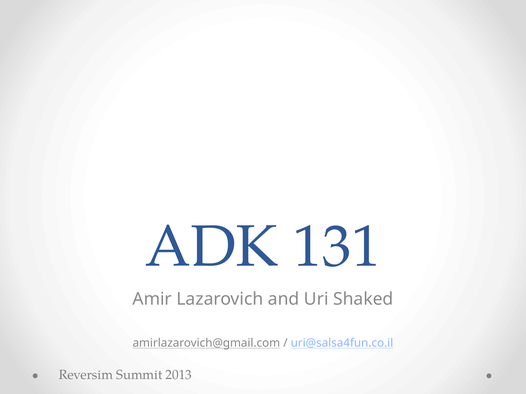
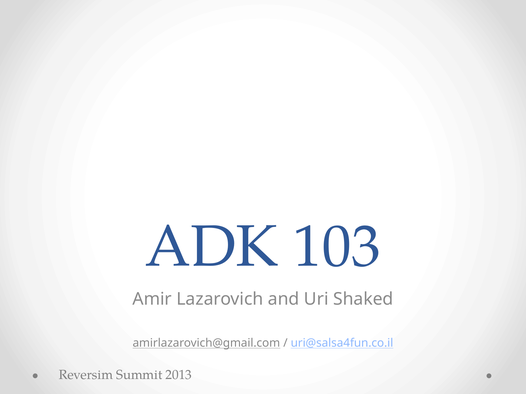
131: 131 -> 103 (337, 247)
